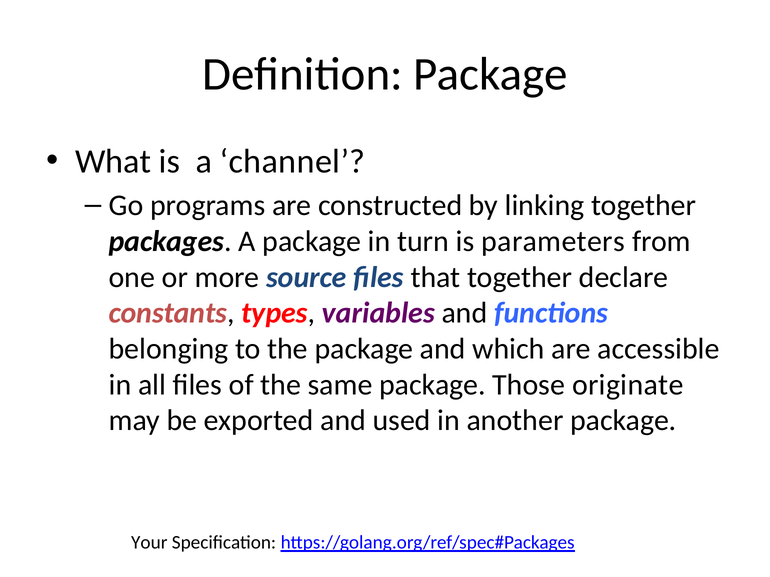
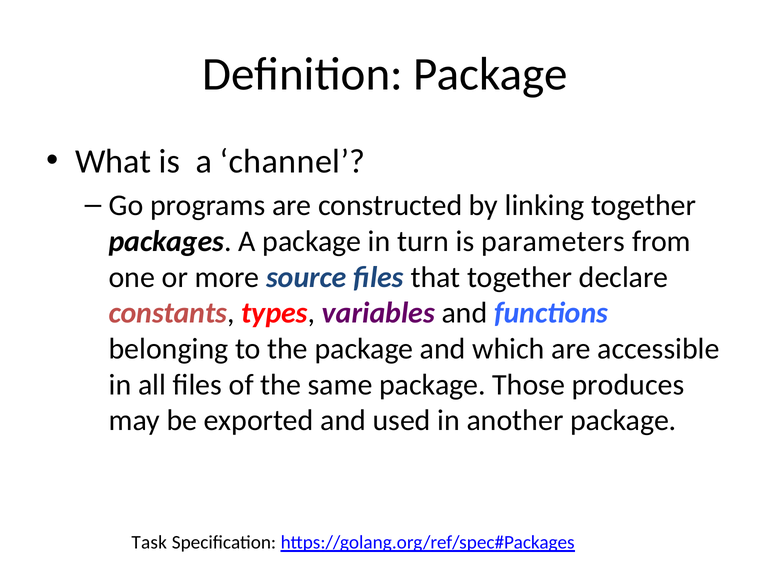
originate: originate -> produces (628, 385)
Your: Your -> Task (149, 543)
